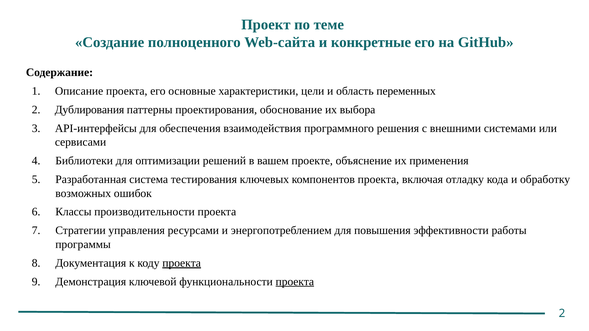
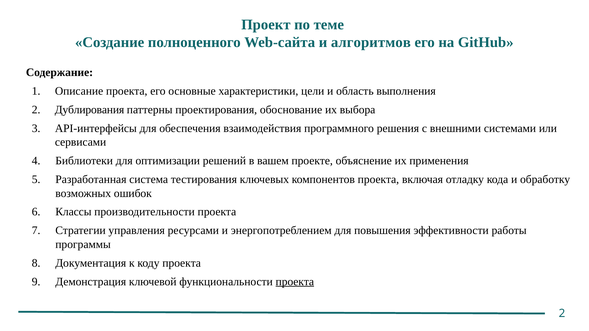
конкретные: конкретные -> алгоритмов (371, 42)
переменных: переменных -> выполнения (406, 91)
проекта underline: present -> none (182, 263)
